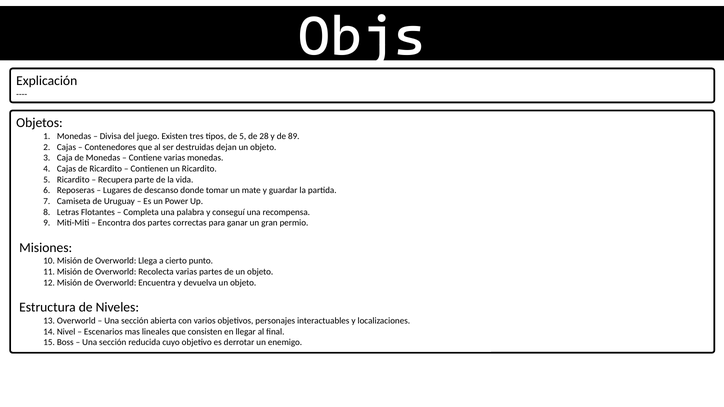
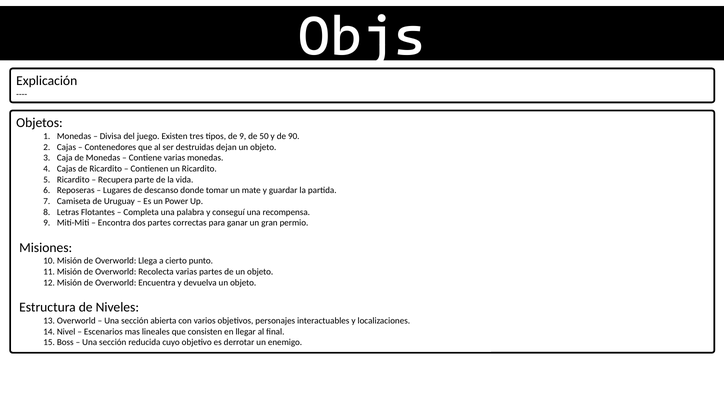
de 5: 5 -> 9 (243, 136)
28: 28 -> 50 (264, 136)
89: 89 -> 90 (294, 136)
